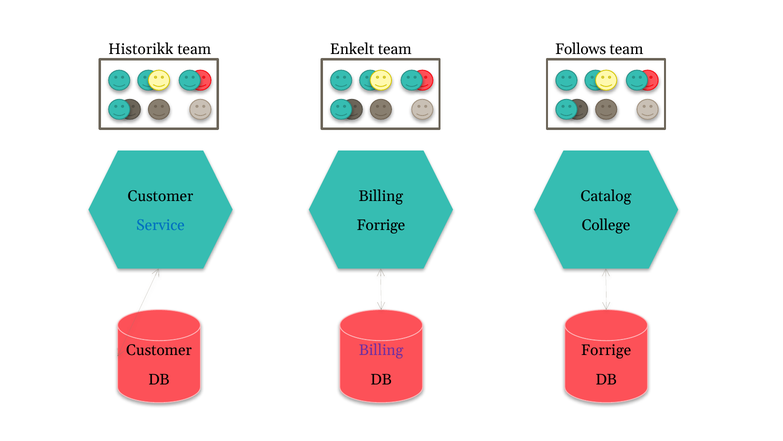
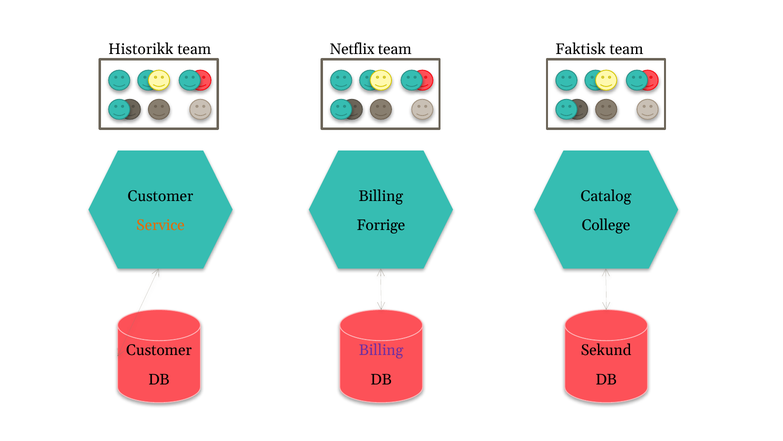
Enkelt: Enkelt -> Netflix (352, 49)
Follows: Follows -> Faktisk (580, 49)
Service colour: blue -> orange (160, 225)
Forrige: Forrige -> Sekund (606, 350)
